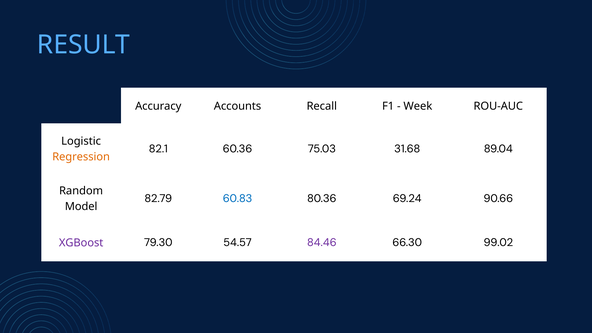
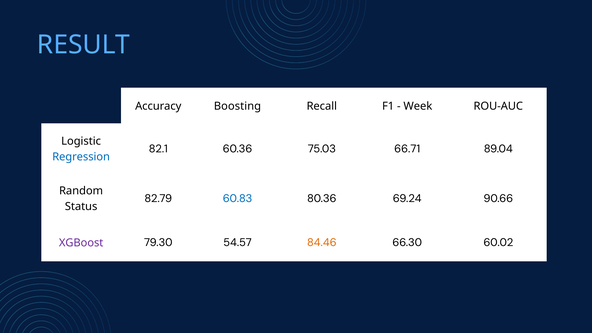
Accounts: Accounts -> Boosting (237, 106)
31.68: 31.68 -> 66.71 (407, 149)
Regression colour: orange -> blue (81, 157)
Model: Model -> Status (81, 206)
84.46 colour: purple -> orange (322, 243)
99.02: 99.02 -> 60.02 (498, 243)
